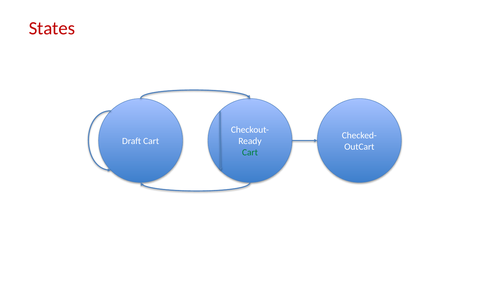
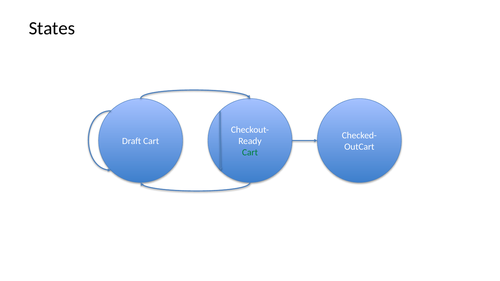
States colour: red -> black (52, 28)
